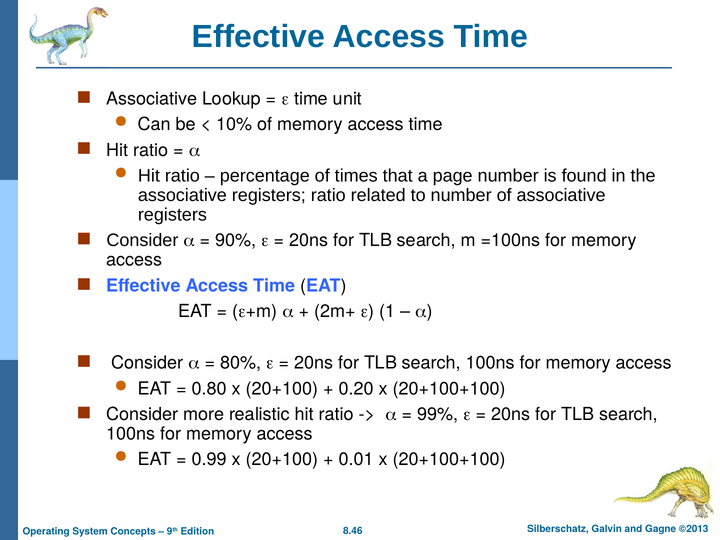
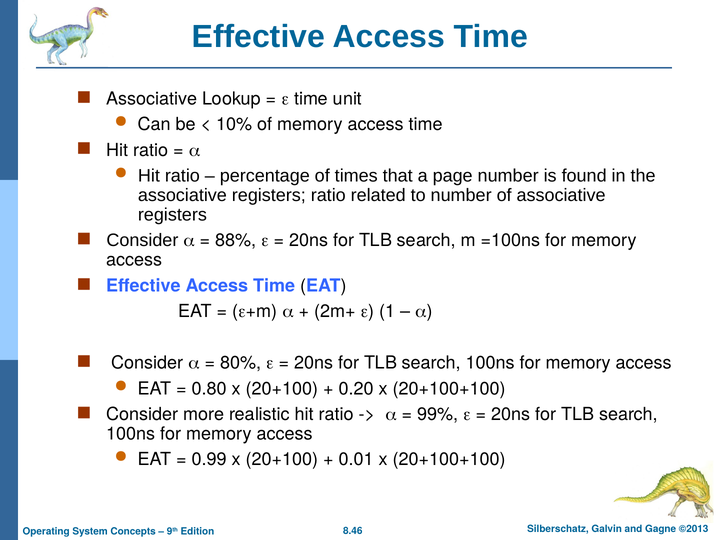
90%: 90% -> 88% (236, 240)
